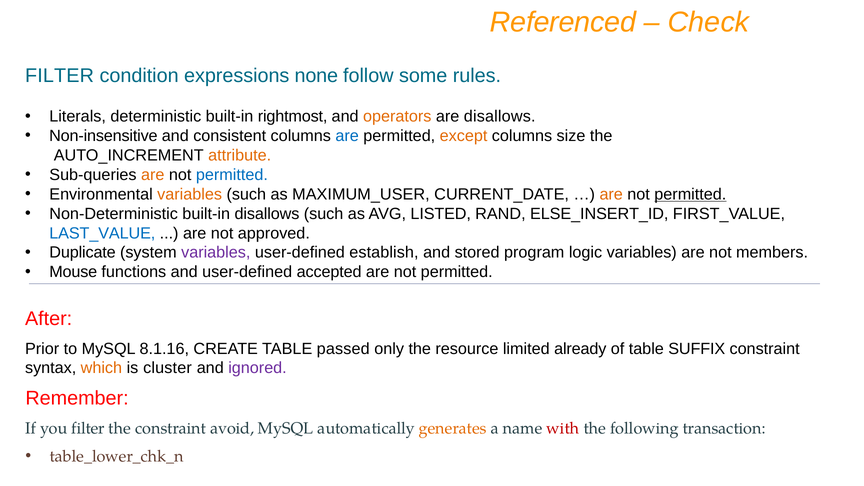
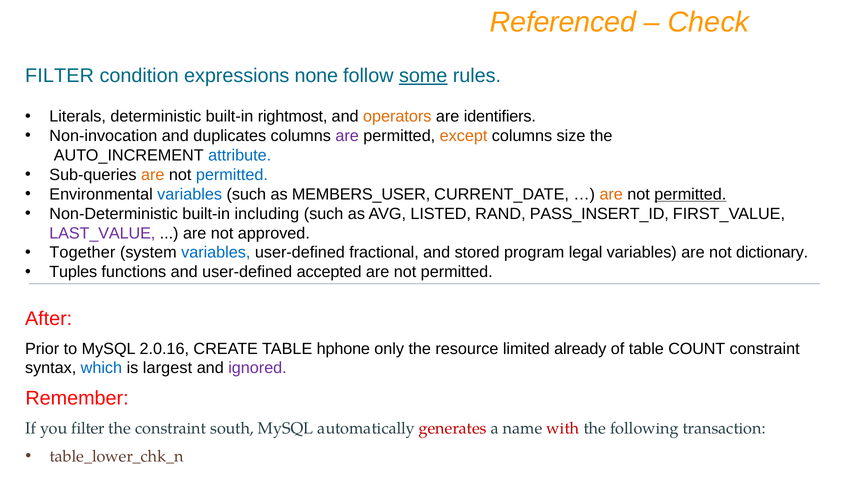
some underline: none -> present (423, 76)
are disallows: disallows -> identifiers (500, 117)
Non-insensitive: Non-insensitive -> Non-invocation (103, 136)
consistent: consistent -> duplicates (230, 136)
are colour: blue -> purple (347, 136)
attribute colour: orange -> blue (240, 155)
variables colour: orange -> blue (190, 194)
MAXIMUM_USER: MAXIMUM_USER -> MEMBERS_USER (361, 194)
built-in disallows: disallows -> including (267, 214)
ELSE_INSERT_ID: ELSE_INSERT_ID -> PASS_INSERT_ID (599, 214)
LAST_VALUE colour: blue -> purple (102, 233)
Duplicate: Duplicate -> Together (82, 253)
variables colour: purple -> blue (216, 253)
establish: establish -> fractional (384, 253)
logic: logic -> legal (586, 253)
members: members -> dictionary (772, 253)
Mouse: Mouse -> Tuples (73, 272)
8.1.16: 8.1.16 -> 2.0.16 (164, 349)
passed: passed -> hphone (343, 349)
SUFFIX: SUFFIX -> COUNT (697, 349)
which colour: orange -> blue (101, 368)
cluster: cluster -> largest (168, 368)
avoid: avoid -> south (232, 428)
generates colour: orange -> red (453, 428)
